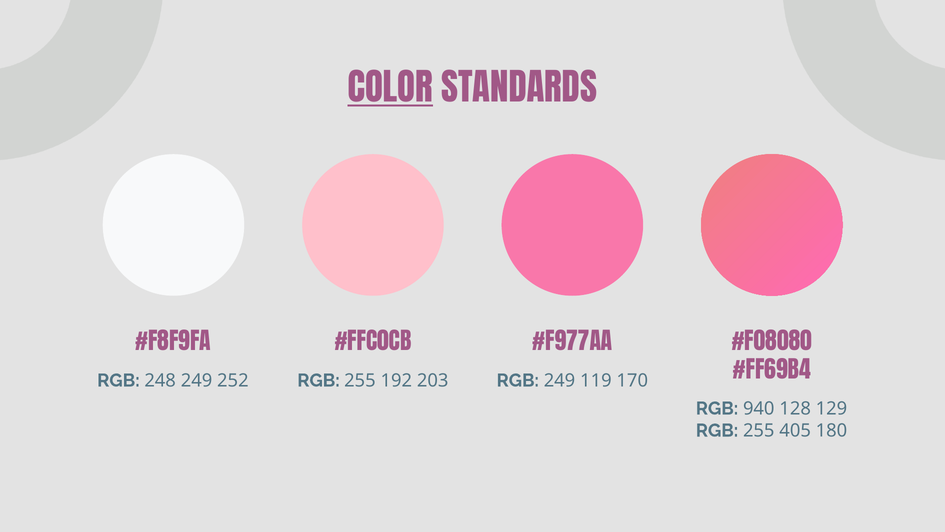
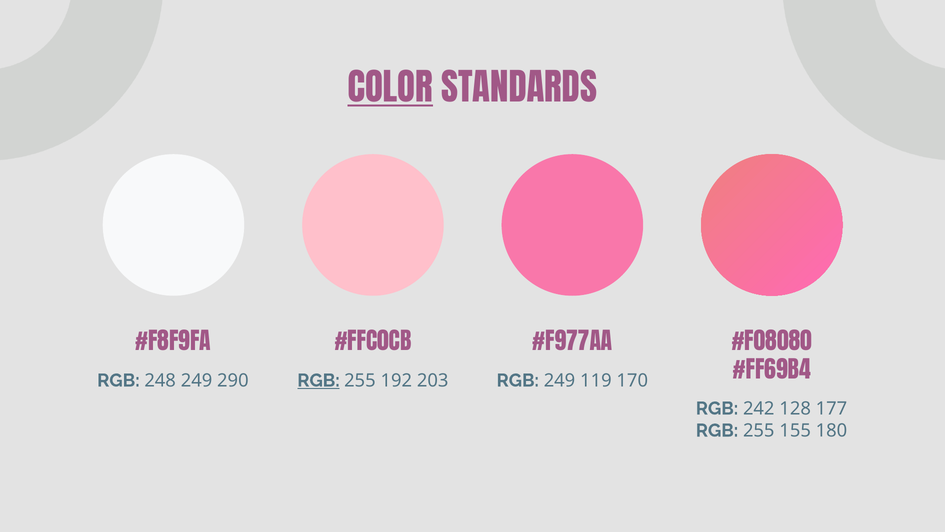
252: 252 -> 290 (233, 380)
RGB underline: none -> present (319, 380)
940: 940 -> 242 (759, 408)
129: 129 -> 177 (831, 408)
405: 405 -> 155 (795, 430)
